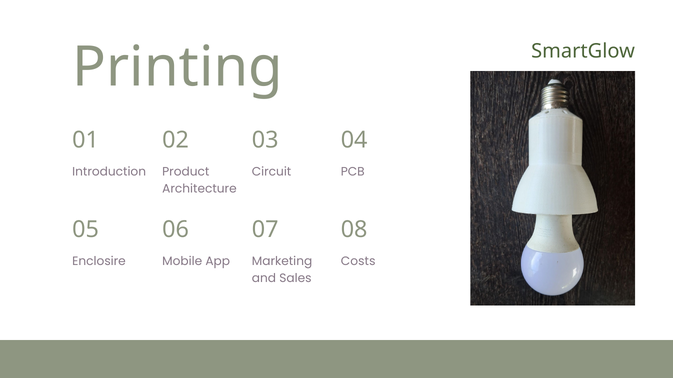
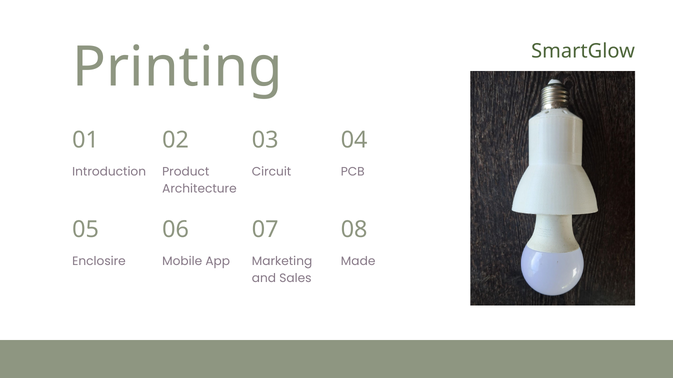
Costs: Costs -> Made (358, 262)
